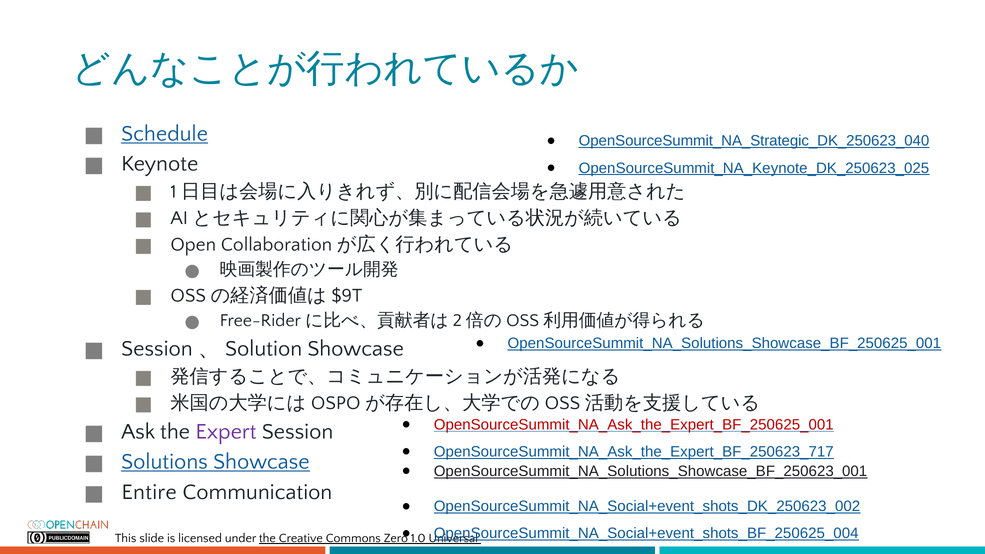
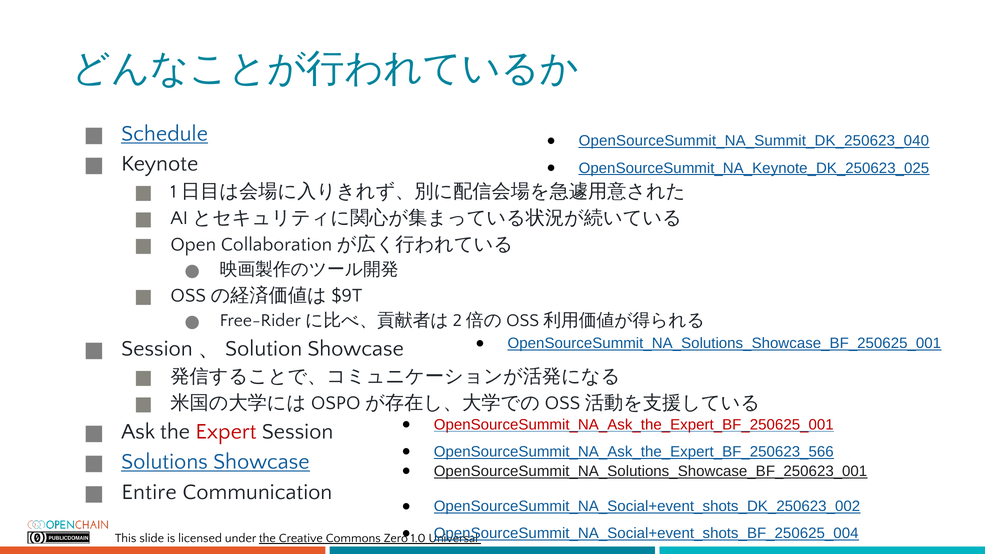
OpenSourceSummit_NA_Strategic_DK_250623_040: OpenSourceSummit_NA_Strategic_DK_250623_040 -> OpenSourceSummit_NA_Summit_DK_250623_040 (754, 141)
Expert colour: purple -> red (226, 432)
OpenSourceSummit_NA_Ask_the_Expert_BF_250623_717: OpenSourceSummit_NA_Ask_the_Expert_BF_250623_717 -> OpenSourceSummit_NA_Ask_the_Expert_BF_250623_566 (634, 452)
